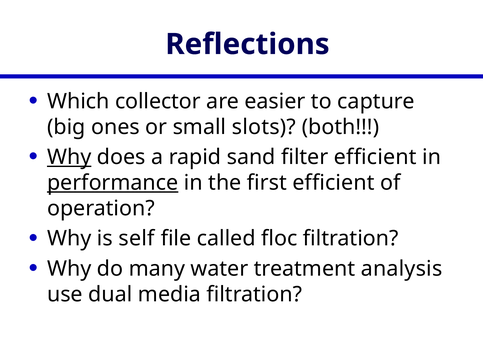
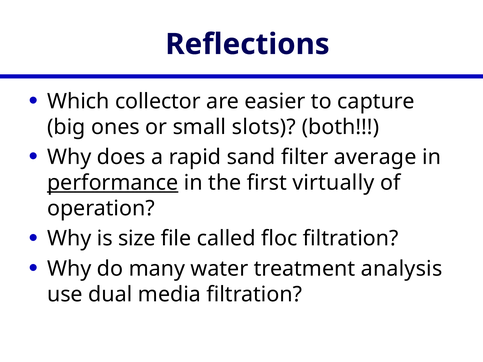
Why underline: present -> none (69, 157)
filter efficient: efficient -> average (375, 157)
first efficient: efficient -> virtually (333, 183)
self: self -> size (137, 239)
